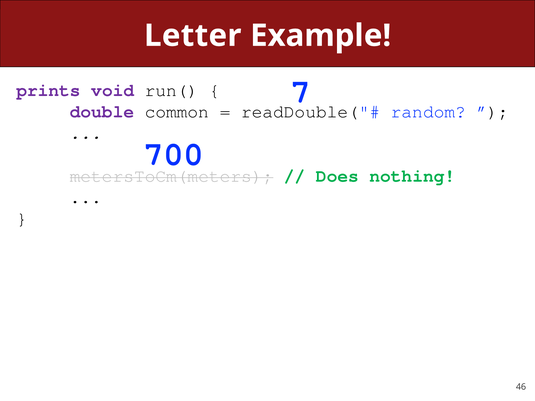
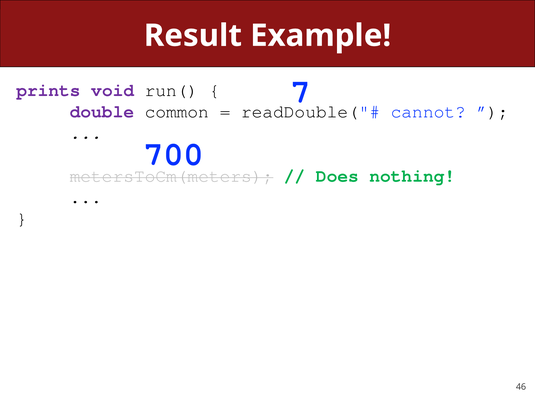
Letter: Letter -> Result (193, 36)
random: random -> cannot (428, 112)
